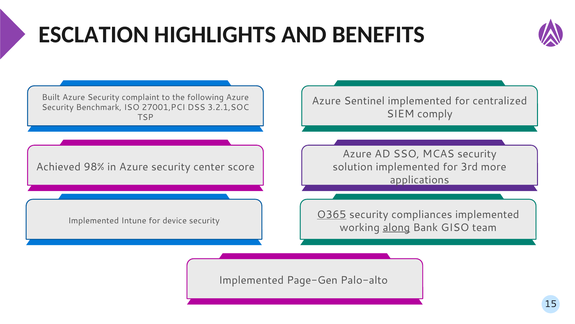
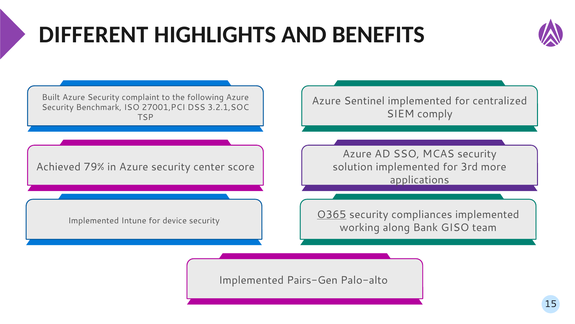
ESCLATION: ESCLATION -> DIFFERENT (94, 34)
98%: 98% -> 79% (94, 167)
along underline: present -> none (396, 227)
Page-Gen: Page-Gen -> Pairs-Gen (312, 280)
